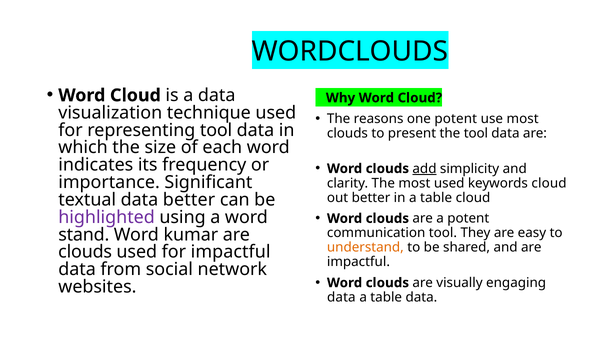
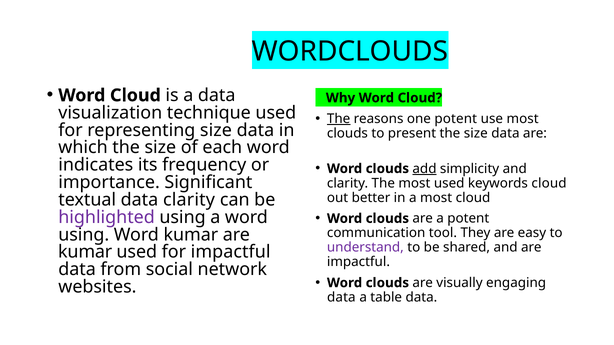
The underline: none -> present (339, 119)
representing tool: tool -> size (216, 130)
present the tool: tool -> size (476, 133)
in a table: table -> most (436, 198)
data better: better -> clarity (189, 200)
stand: stand -> using (84, 235)
understand colour: orange -> purple (365, 248)
clouds: clouds -> kumar (85, 252)
